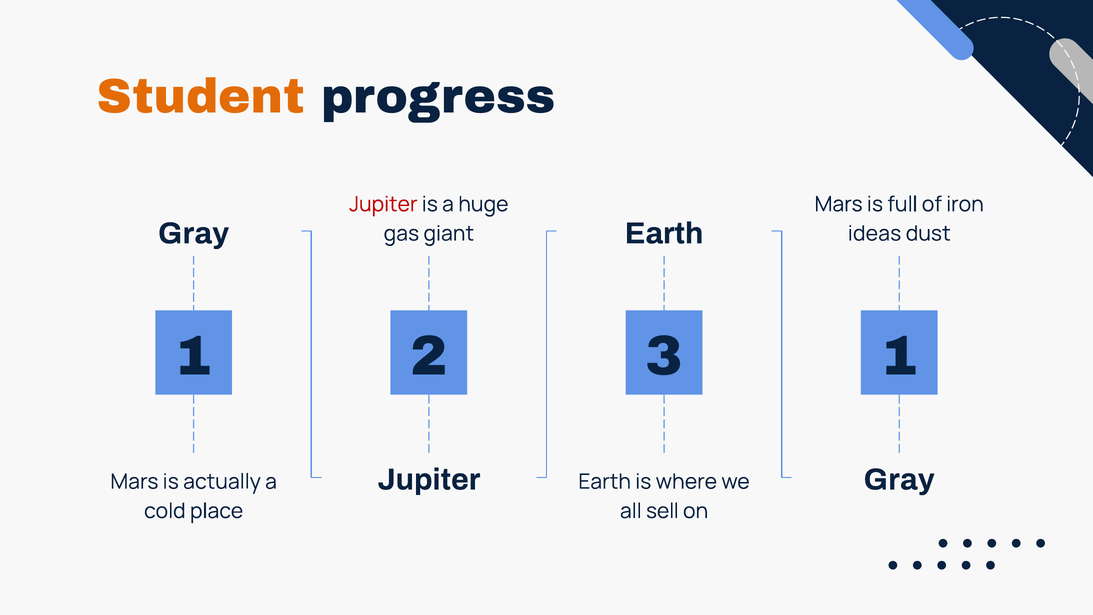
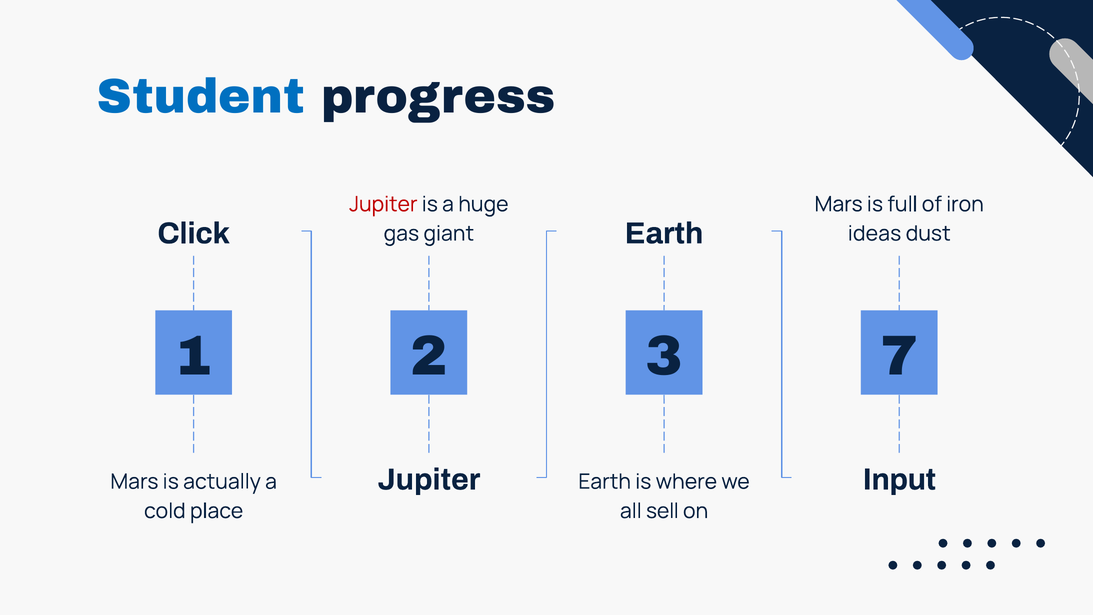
Student colour: orange -> blue (201, 97)
Gray: Gray -> Click (194, 233)
1 1: 1 -> 7 (899, 356)
Jupiter Gray: Gray -> Input (899, 479)
